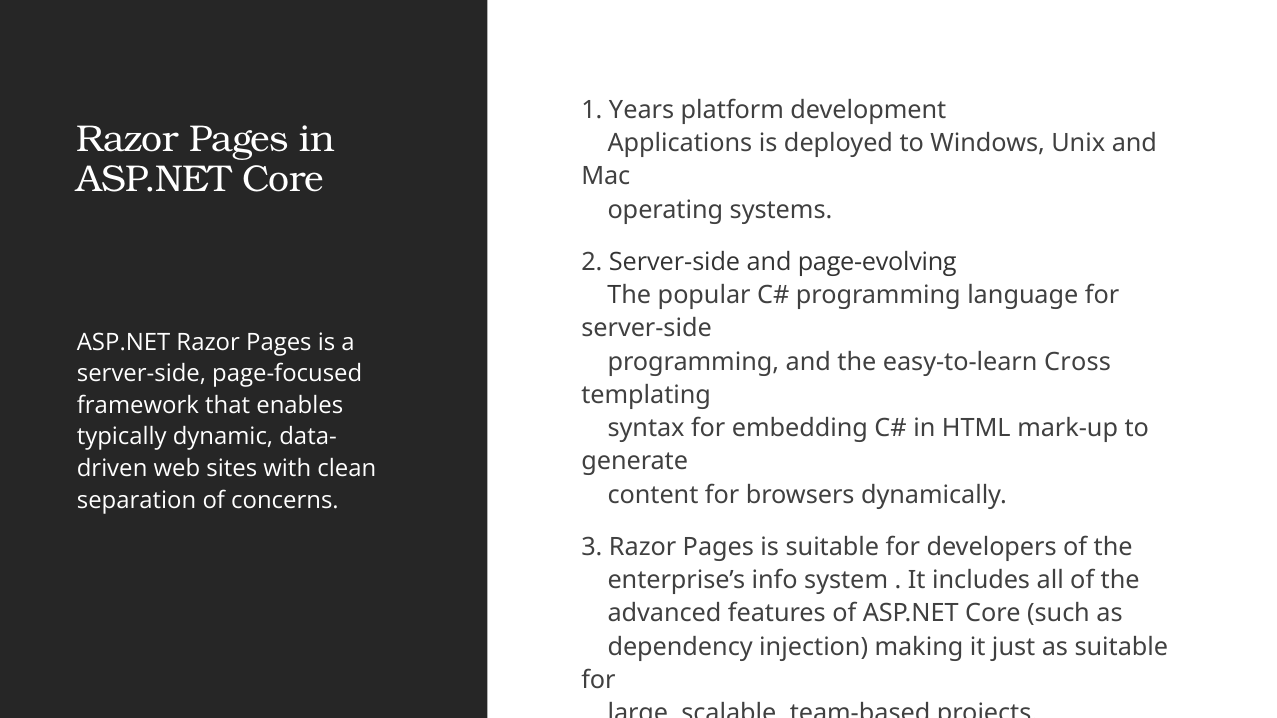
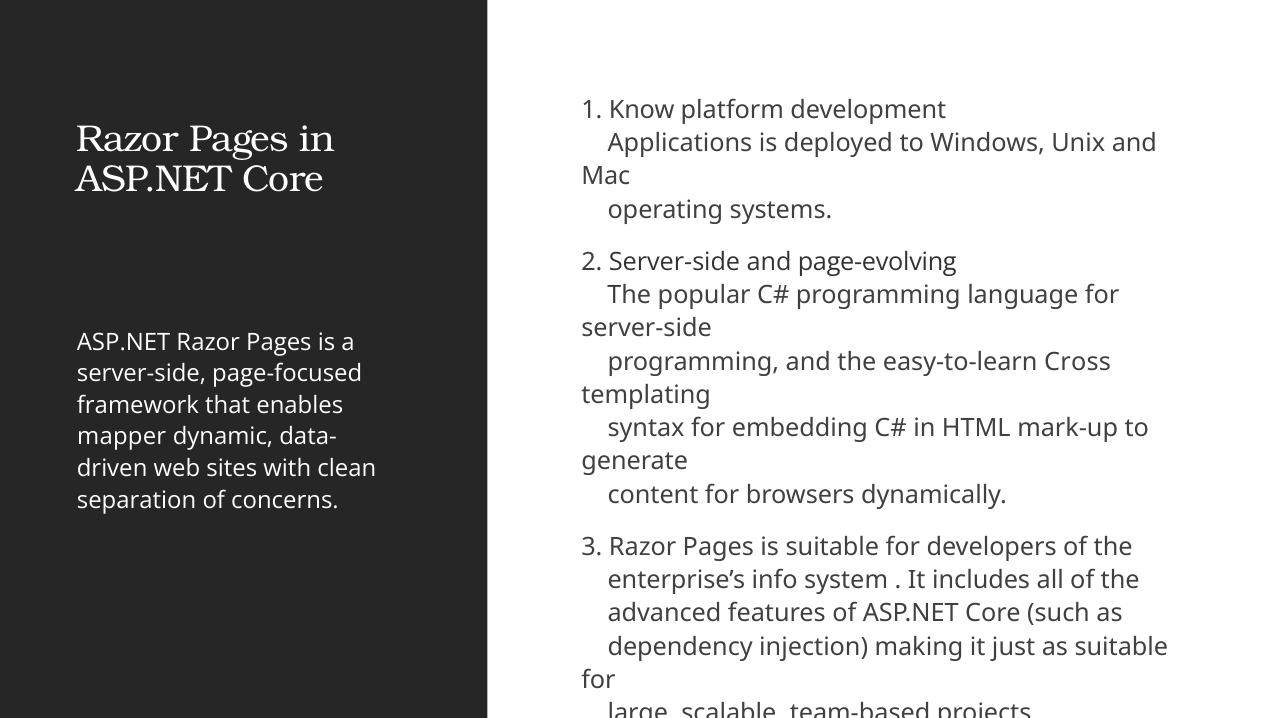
Years: Years -> Know (642, 110)
typically: typically -> mapper (122, 437)
